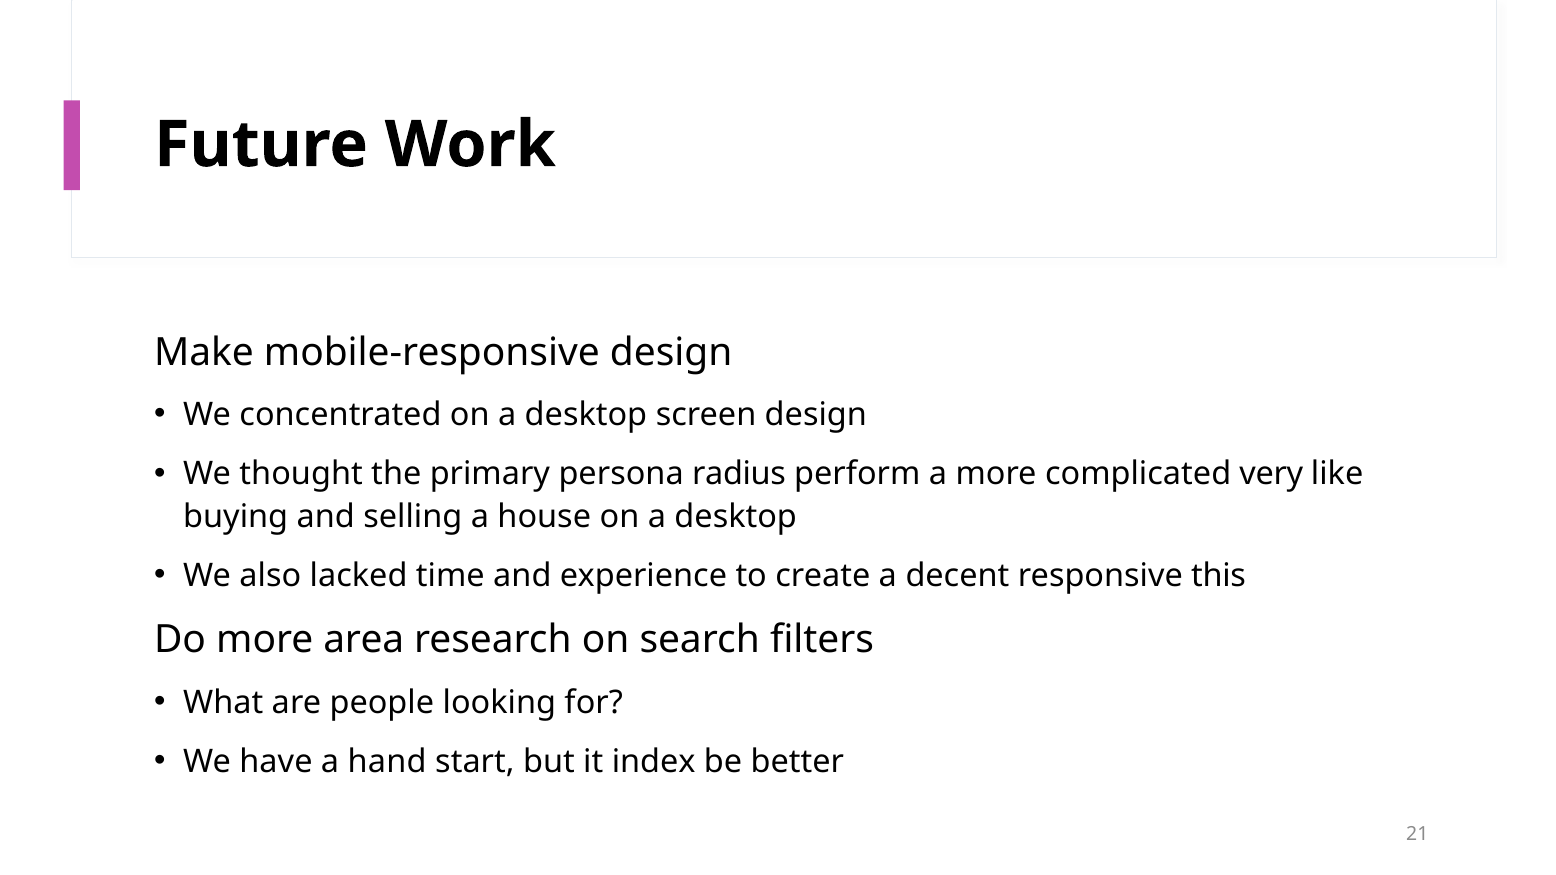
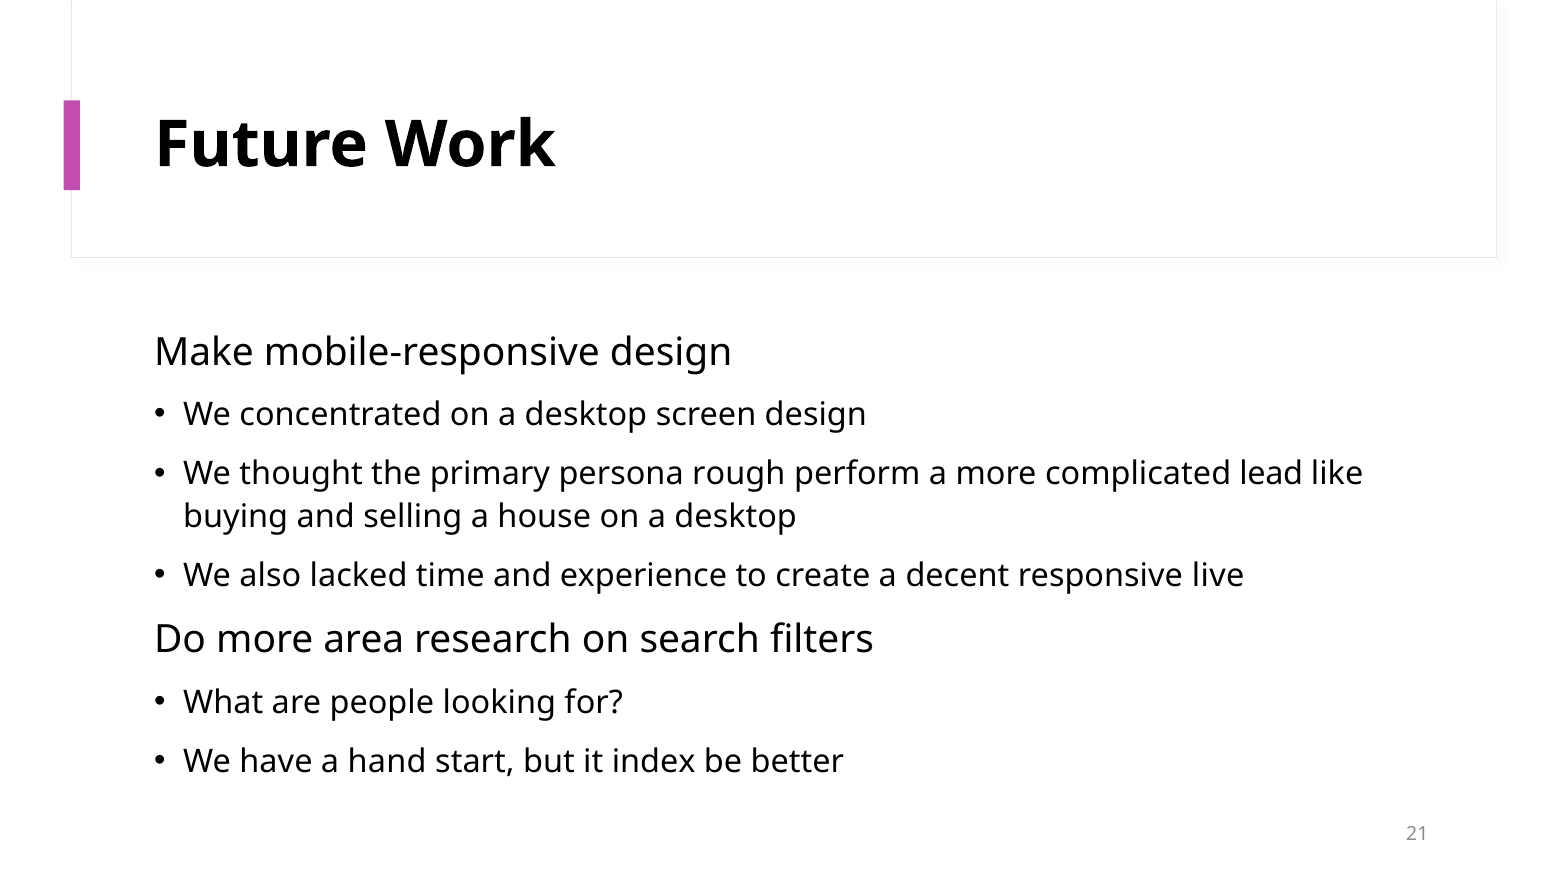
radius: radius -> rough (739, 474)
very: very -> lead (1271, 474)
this: this -> live (1218, 576)
